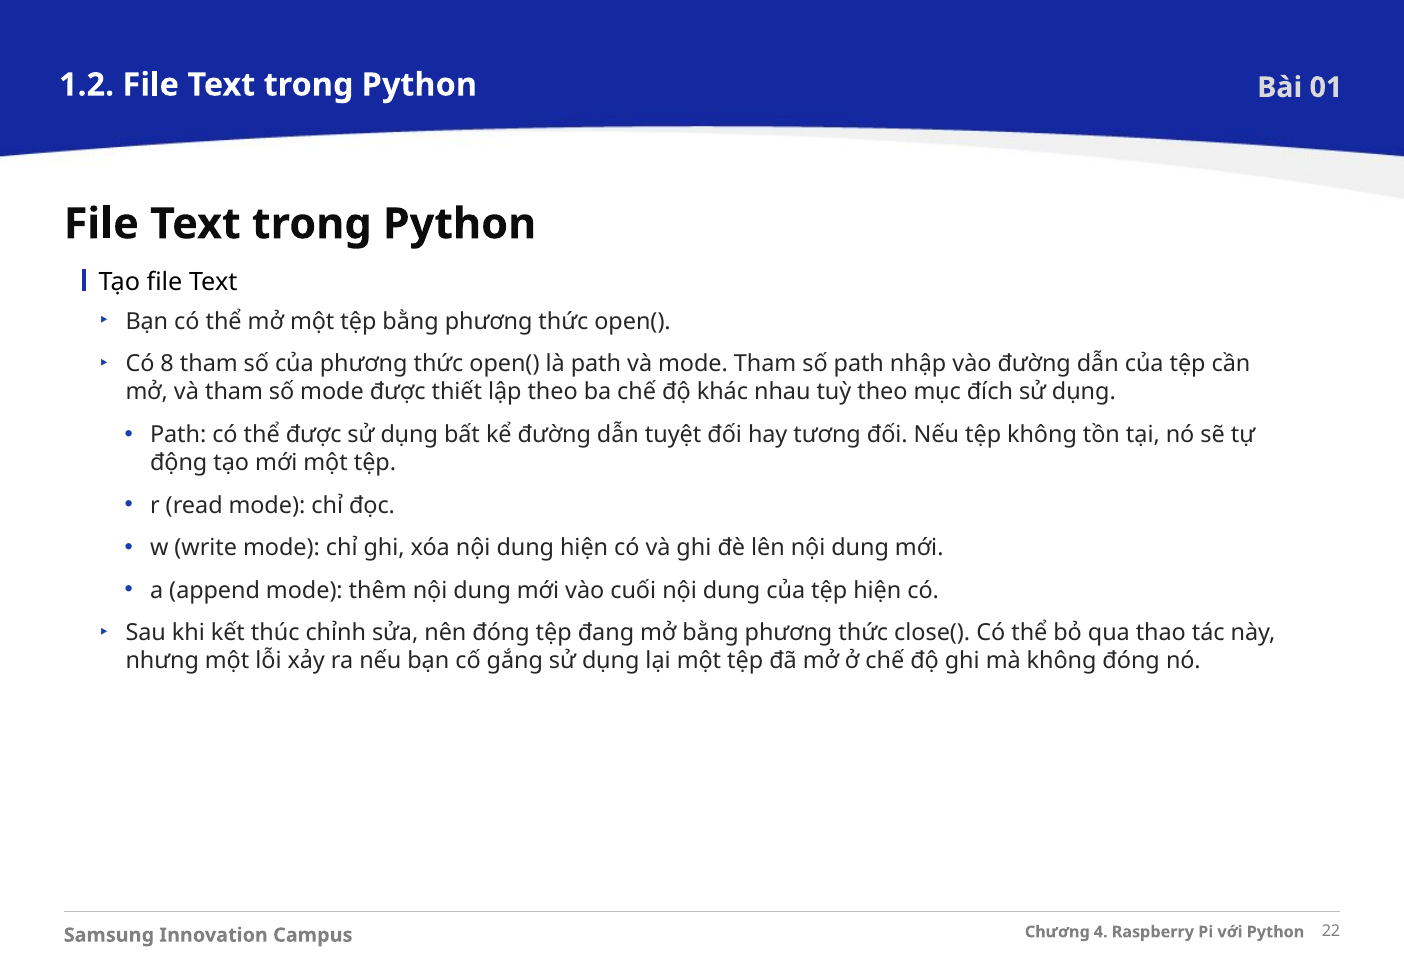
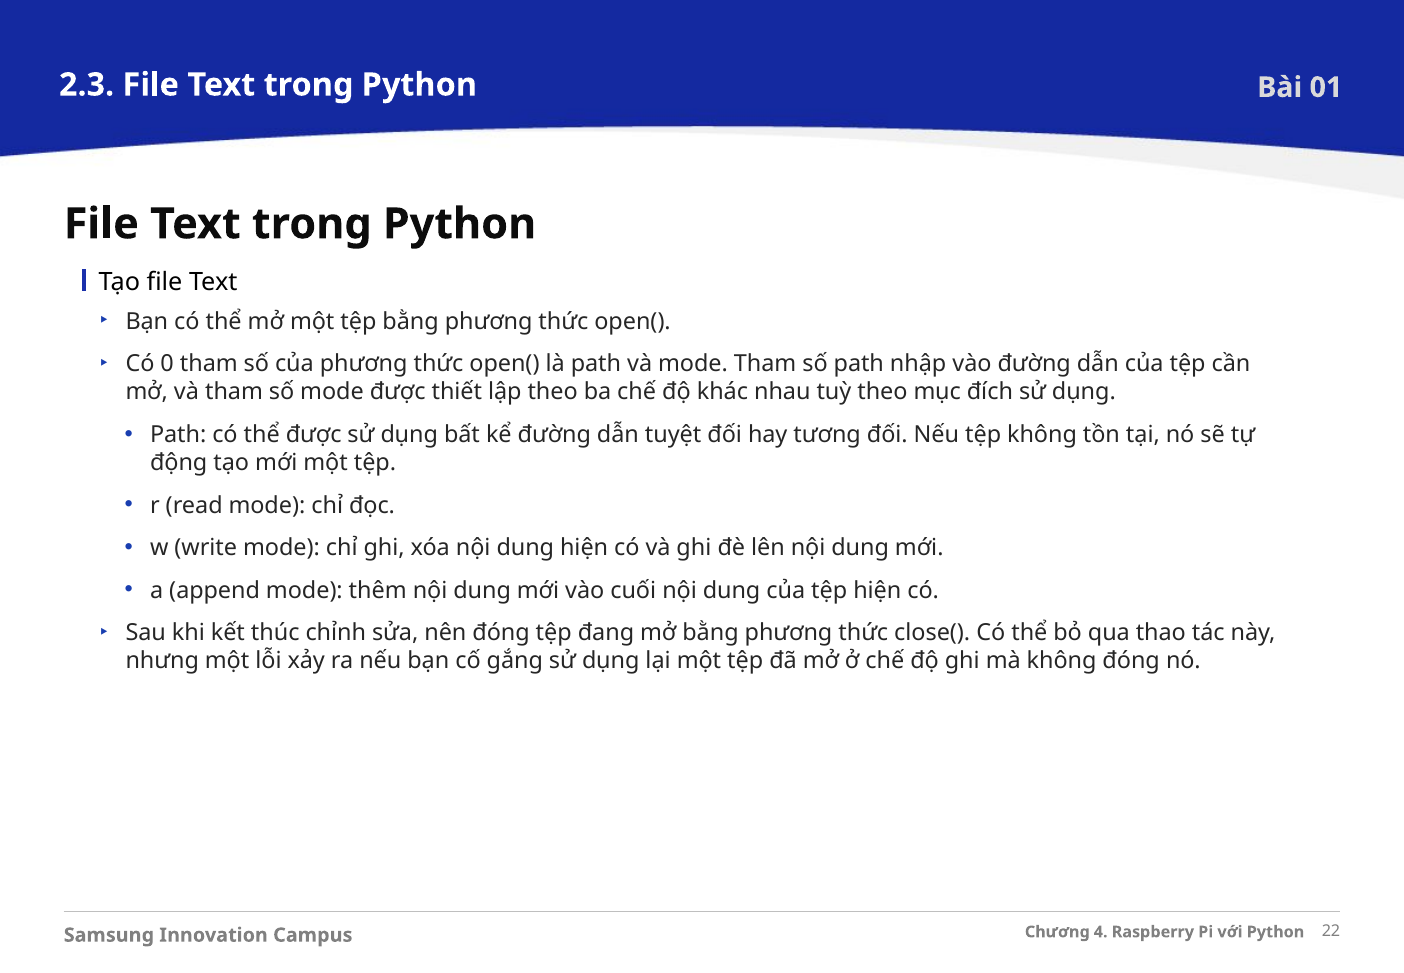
1.2: 1.2 -> 2.3 (87, 85)
8: 8 -> 0 (167, 364)
